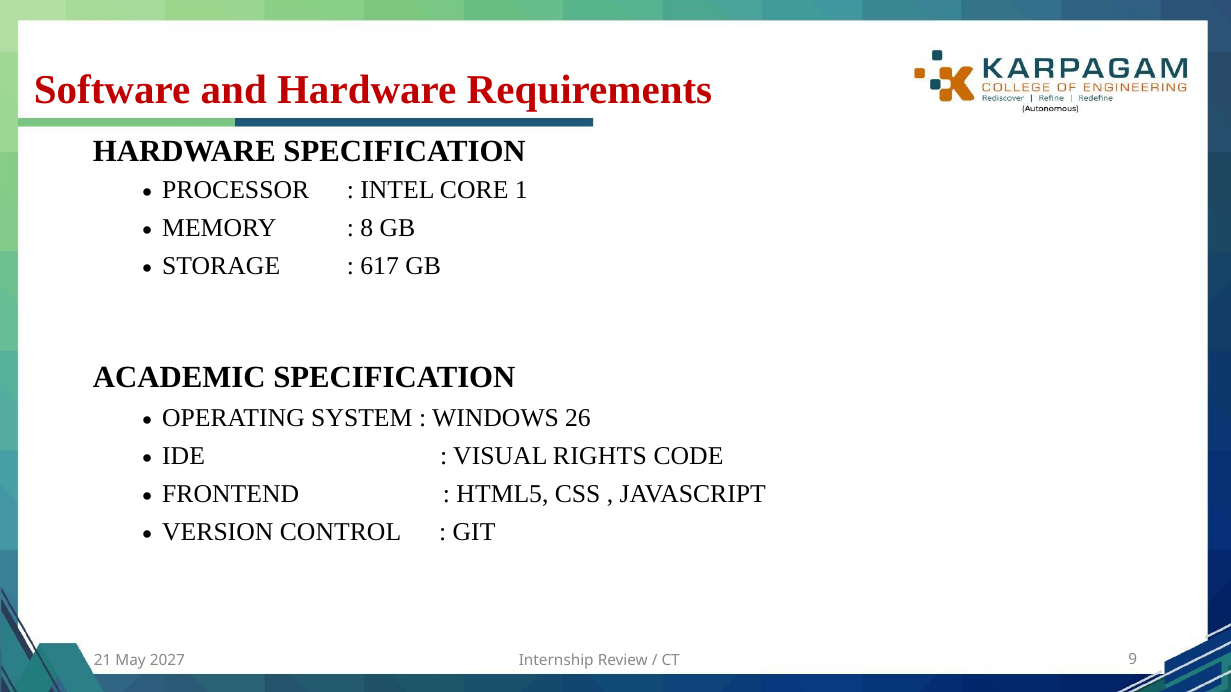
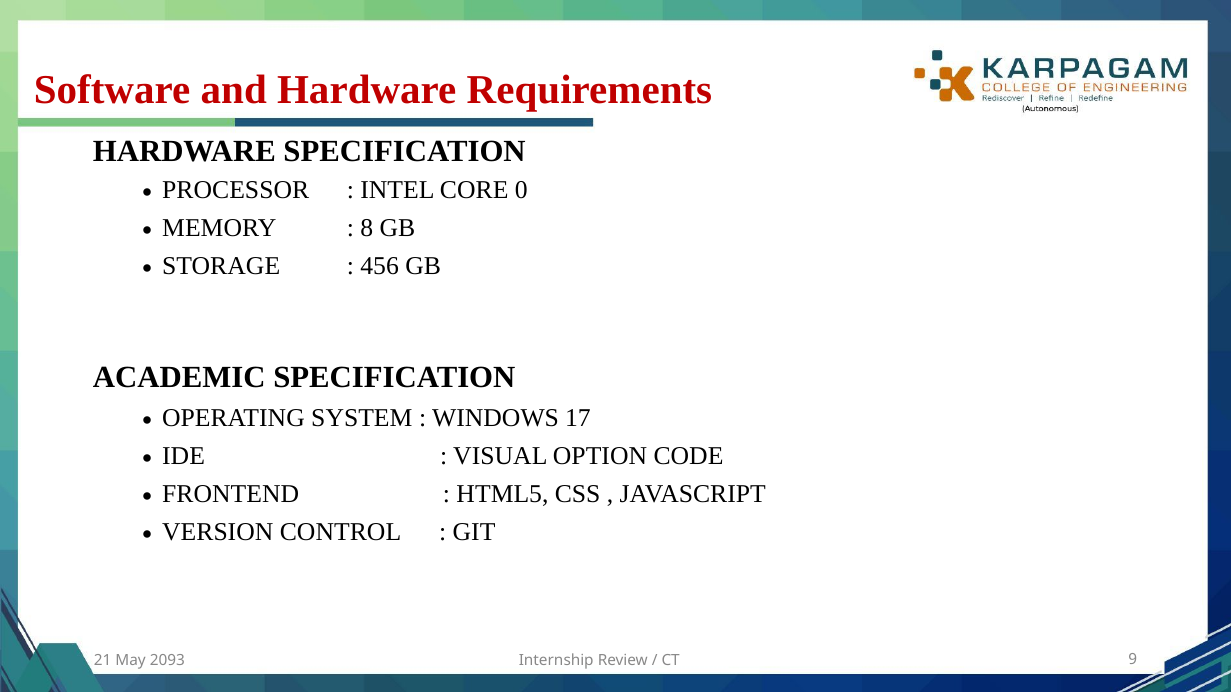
1: 1 -> 0 (521, 191)
617: 617 -> 456 (380, 266)
26: 26 -> 17 (578, 419)
RIGHTS: RIGHTS -> OPTION (600, 457)
2027: 2027 -> 2093 (167, 661)
